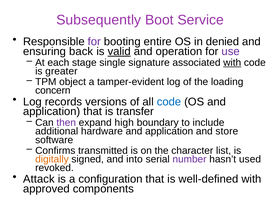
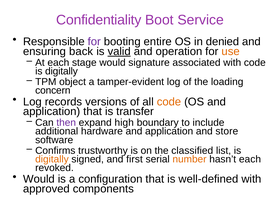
Subsequently: Subsequently -> Confidentiality (99, 20)
use colour: purple -> orange (231, 51)
stage single: single -> would (113, 63)
with underline: present -> none (232, 63)
greater: greater -> digitally (61, 71)
code colour: blue -> orange (169, 102)
transmitted: transmitted -> trustworthy (103, 151)
character: character -> classified (192, 151)
into: into -> first (134, 160)
number colour: purple -> orange (189, 160)
hasn’t used: used -> each (250, 160)
Attack: Attack -> Would (39, 180)
